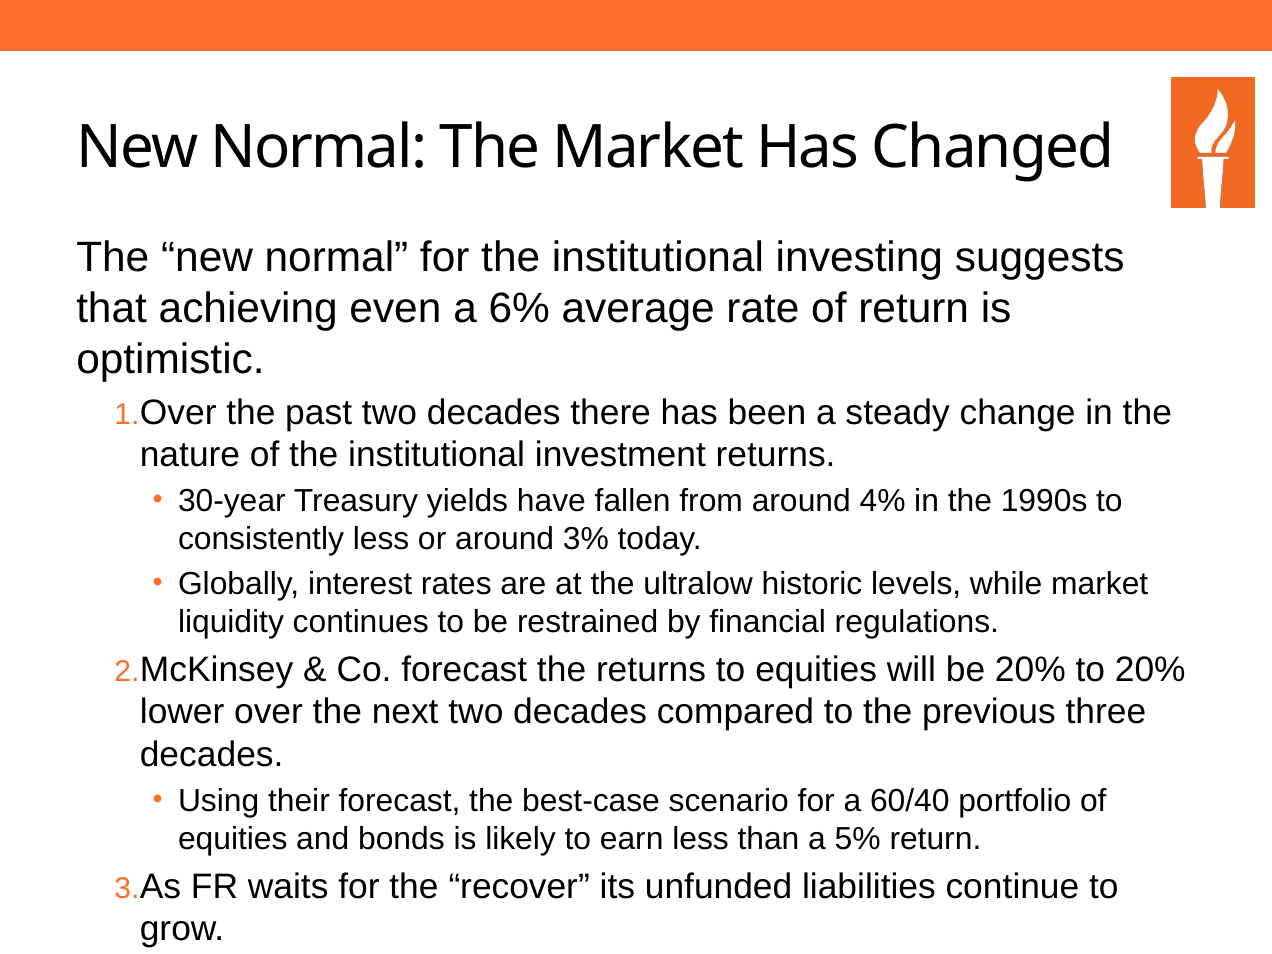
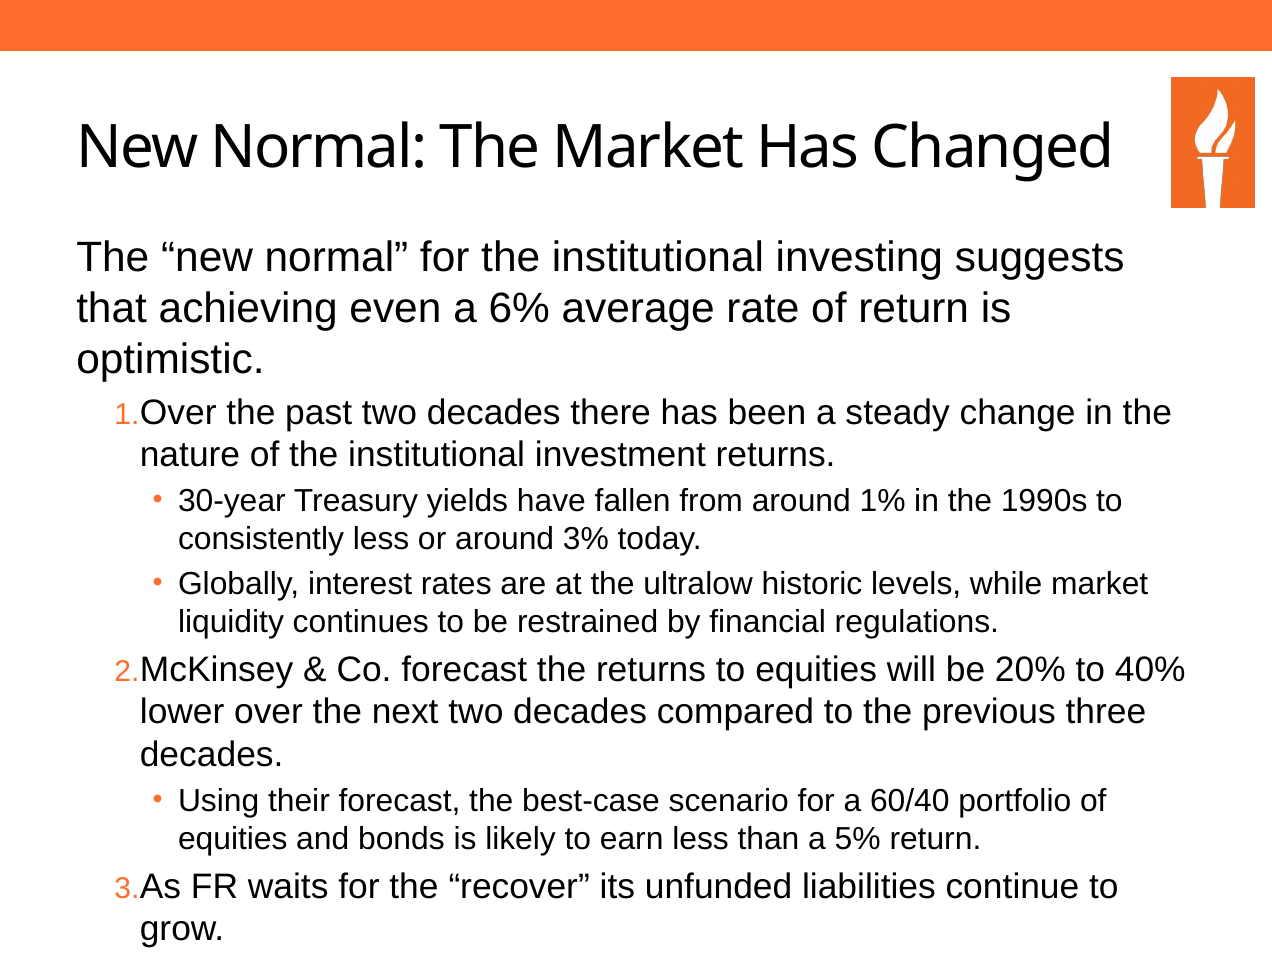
4%: 4% -> 1% (883, 501)
to 20%: 20% -> 40% (1150, 670)
